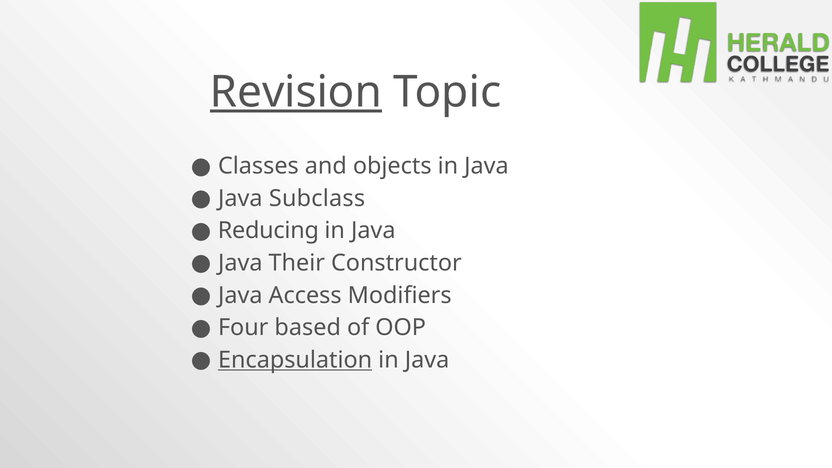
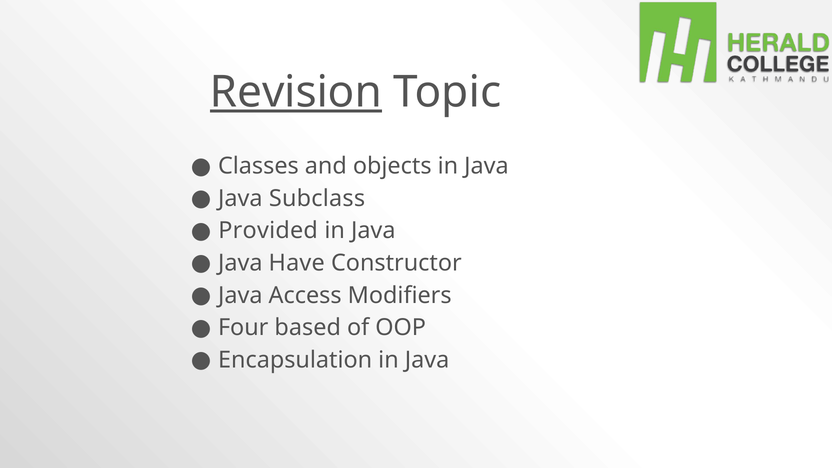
Reducing: Reducing -> Provided (268, 231)
Their: Their -> Have (297, 263)
Encapsulation underline: present -> none (295, 360)
